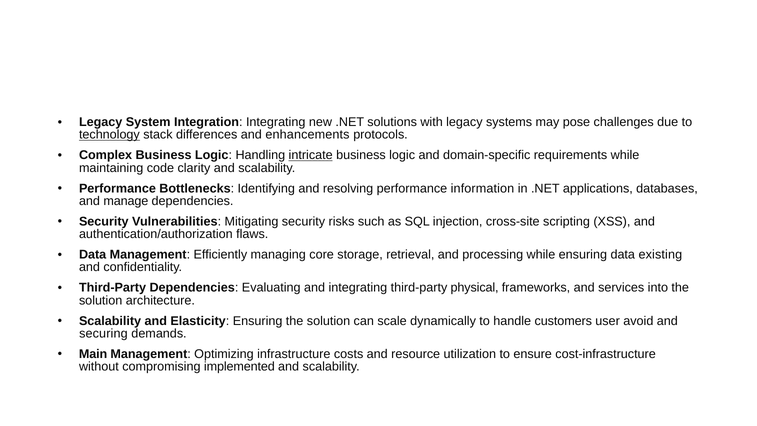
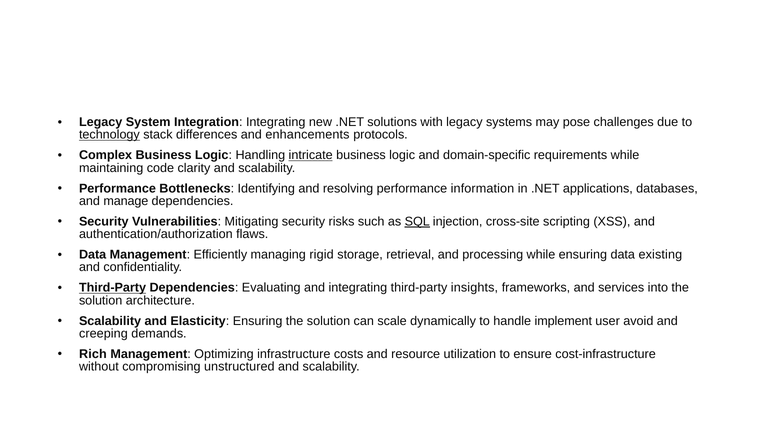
SQL underline: none -> present (417, 221)
core: core -> rigid (322, 255)
Third-Party underline: none -> present (113, 288)
physical: physical -> insights (474, 288)
customers: customers -> implement (563, 321)
securing: securing -> creeping (103, 333)
Main: Main -> Rich (93, 354)
implemented: implemented -> unstructured (239, 366)
